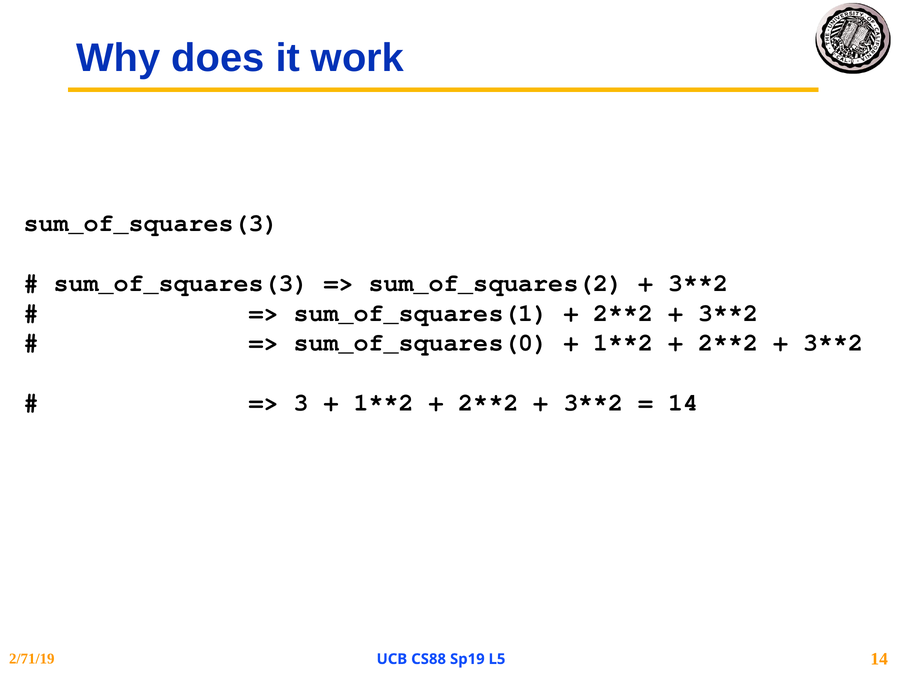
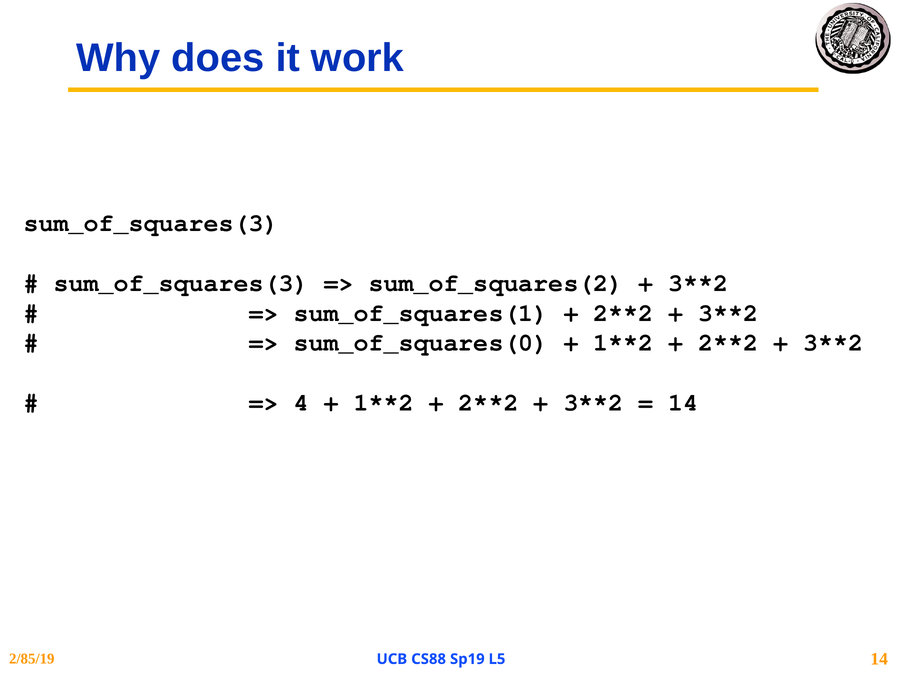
3: 3 -> 4 (301, 402)
2/71/19: 2/71/19 -> 2/85/19 (32, 659)
